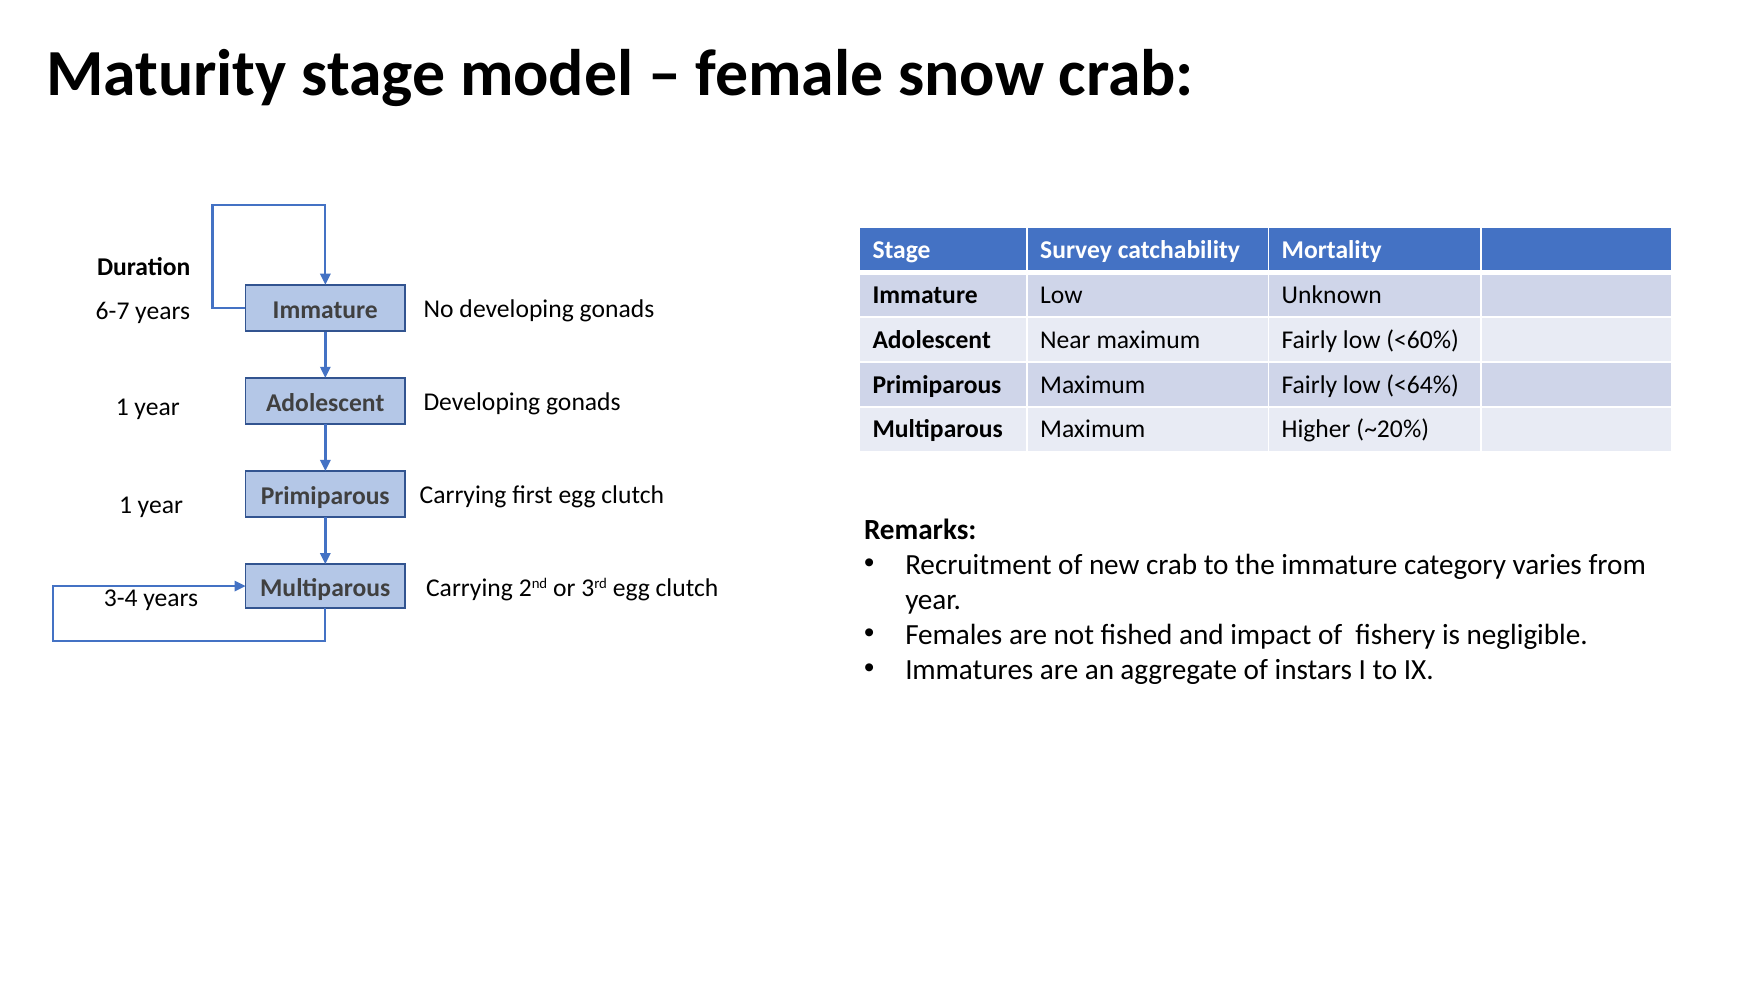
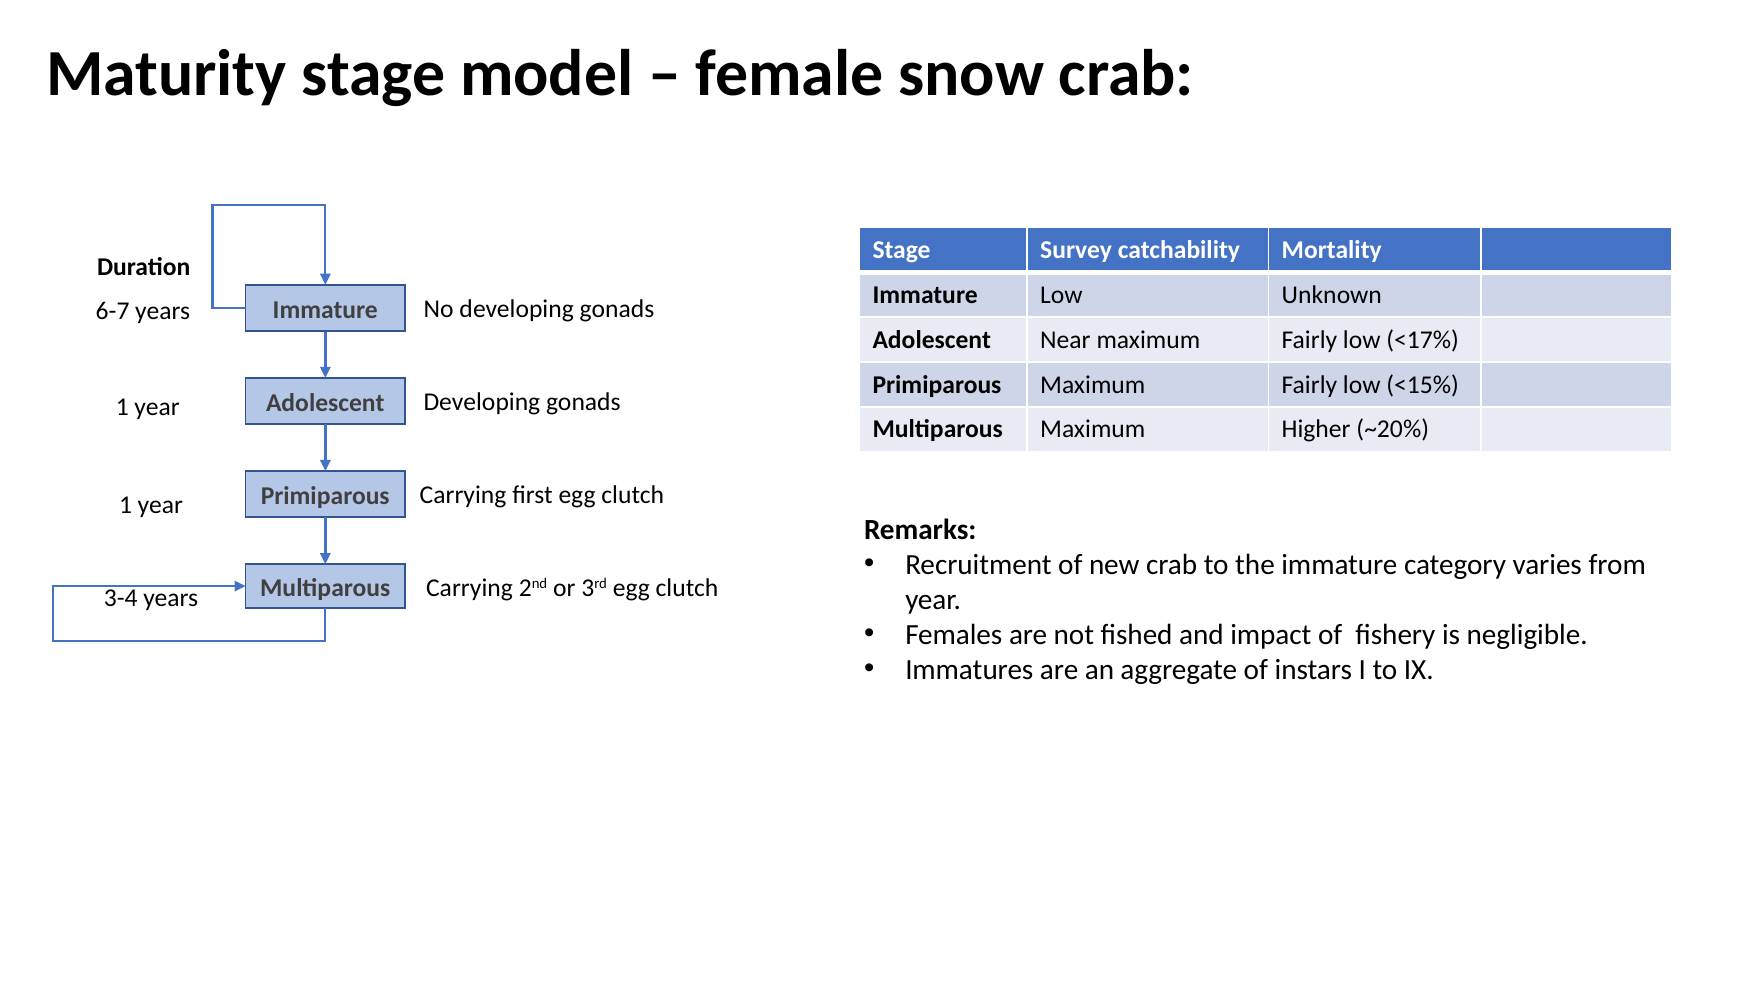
<60%: <60% -> <17% (1423, 340)
<64%: <64% -> <15% (1423, 384)
